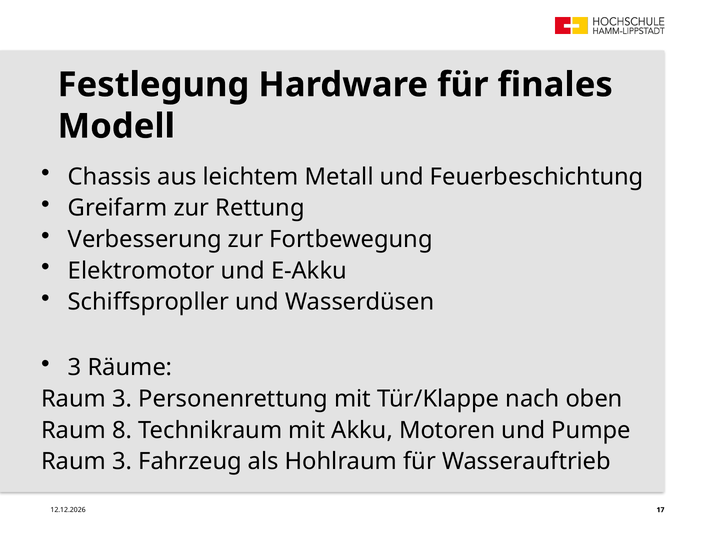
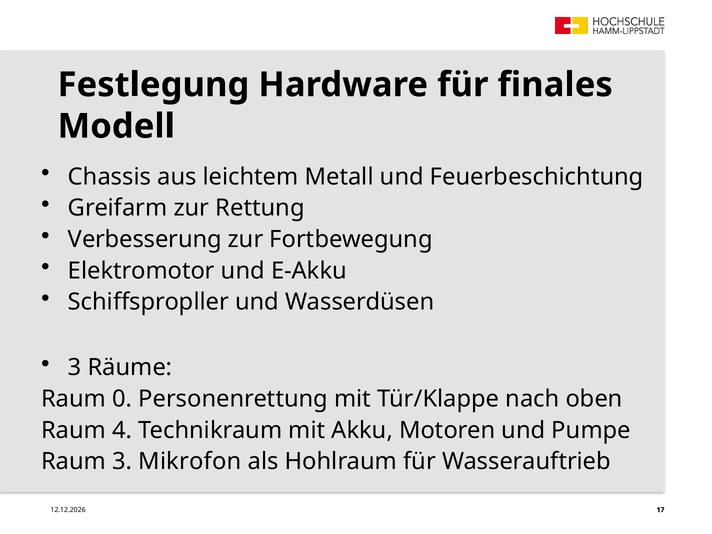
3: 3 -> 0 (122, 399)
8: 8 -> 4 (122, 430)
Fahrzeug: Fahrzeug -> Mikrofon (190, 461)
